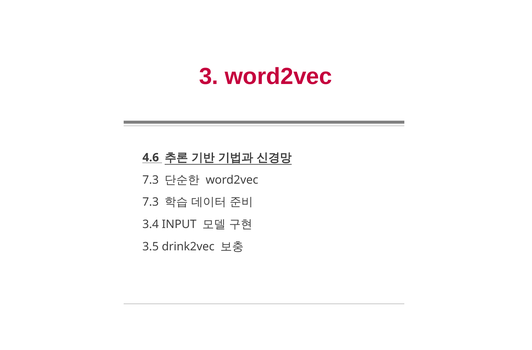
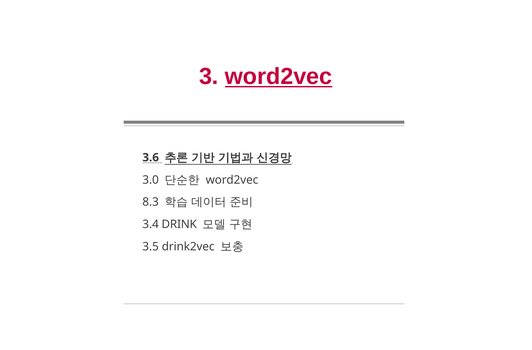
word2vec underline: none -> present (279, 76)
4.6: 4.6 -> 3.6 (151, 157)
7.3: 7.3 -> 3.0 (151, 180)
7.3: 7.3 -> 8.3 (151, 202)
INPUT: INPUT -> DRINK (179, 224)
